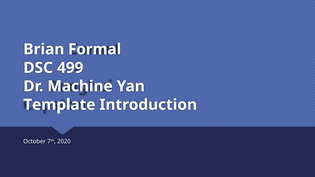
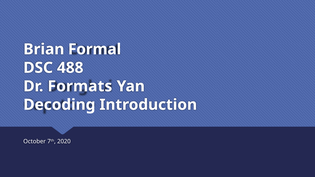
499: 499 -> 488 (70, 68)
Machine: Machine -> Formats (80, 86)
Template: Template -> Decoding (59, 105)
